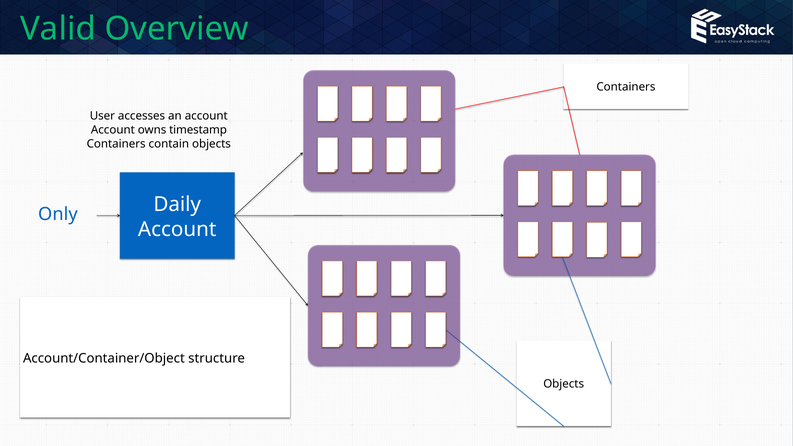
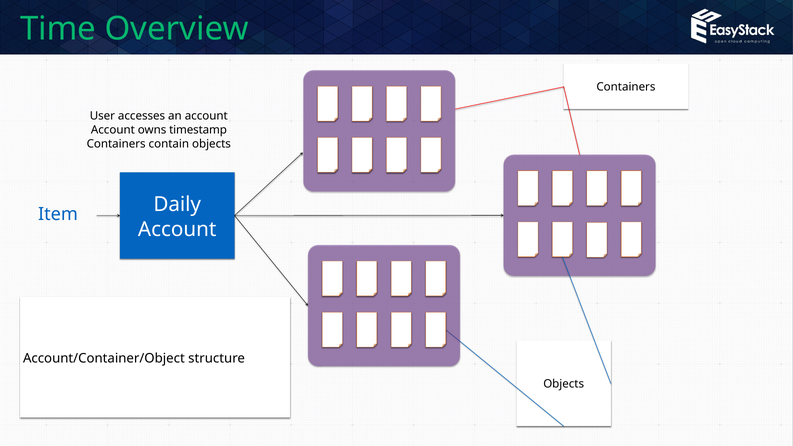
Valid: Valid -> Time (58, 29)
Only: Only -> Item (58, 214)
